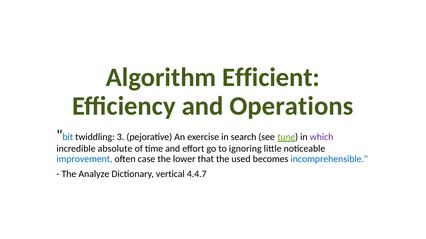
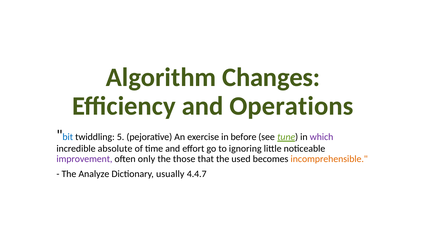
Efficient: Efficient -> Changes (271, 78)
3: 3 -> 5 (121, 137)
search: search -> before (244, 137)
improvement colour: blue -> purple (84, 159)
case: case -> only (146, 159)
lower: lower -> those (184, 159)
incomprehensible colour: blue -> orange (329, 159)
vertical: vertical -> usually (170, 174)
